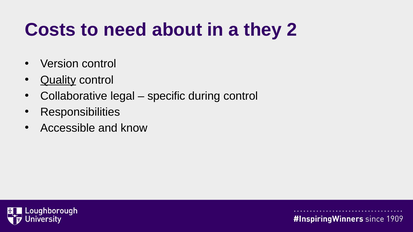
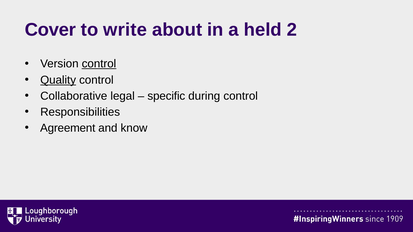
Costs: Costs -> Cover (50, 30)
need: need -> write (125, 30)
they: they -> held (263, 30)
control underline: none -> present (99, 64)
Accessible: Accessible -> Agreement (68, 128)
